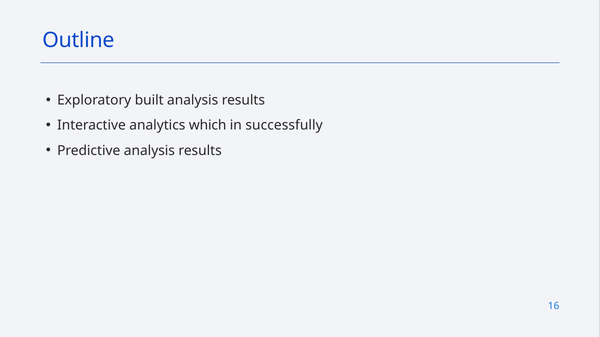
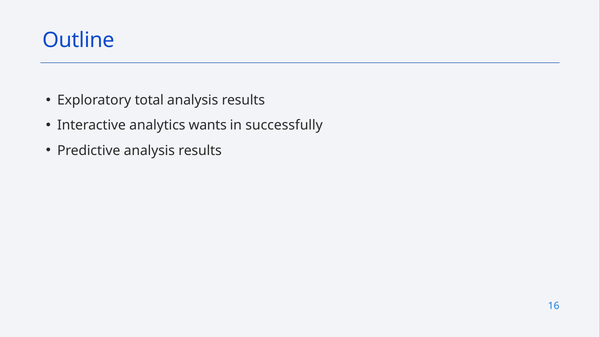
built: built -> total (149, 100)
which: which -> wants (208, 126)
